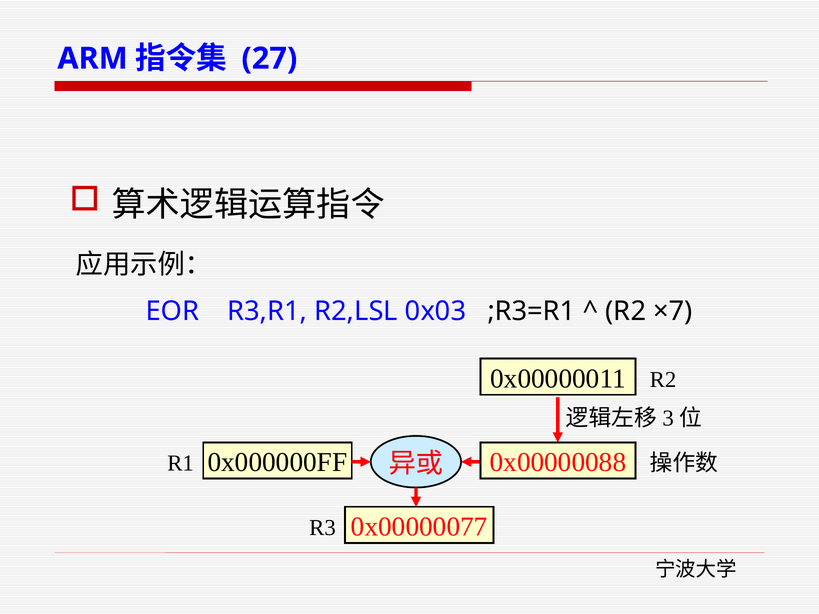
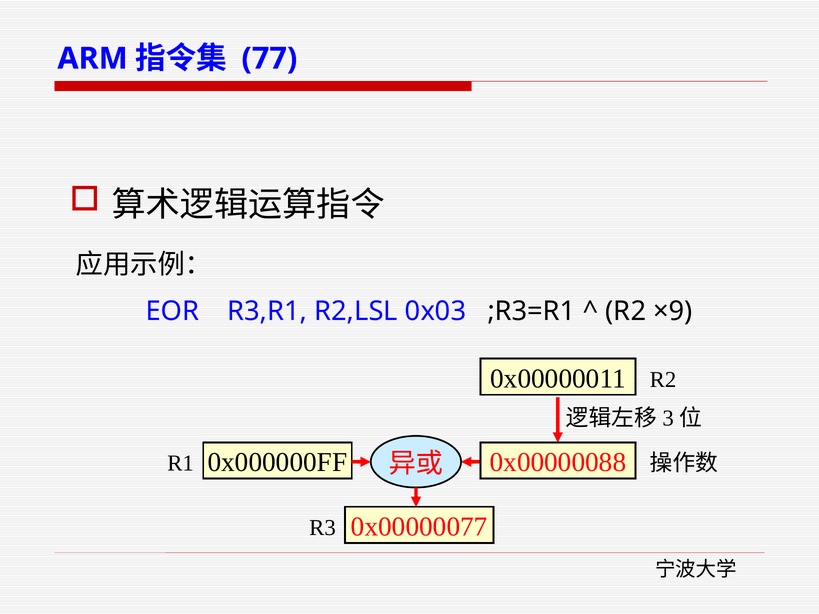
27: 27 -> 77 (269, 59)
×7: ×7 -> ×9 (673, 311)
